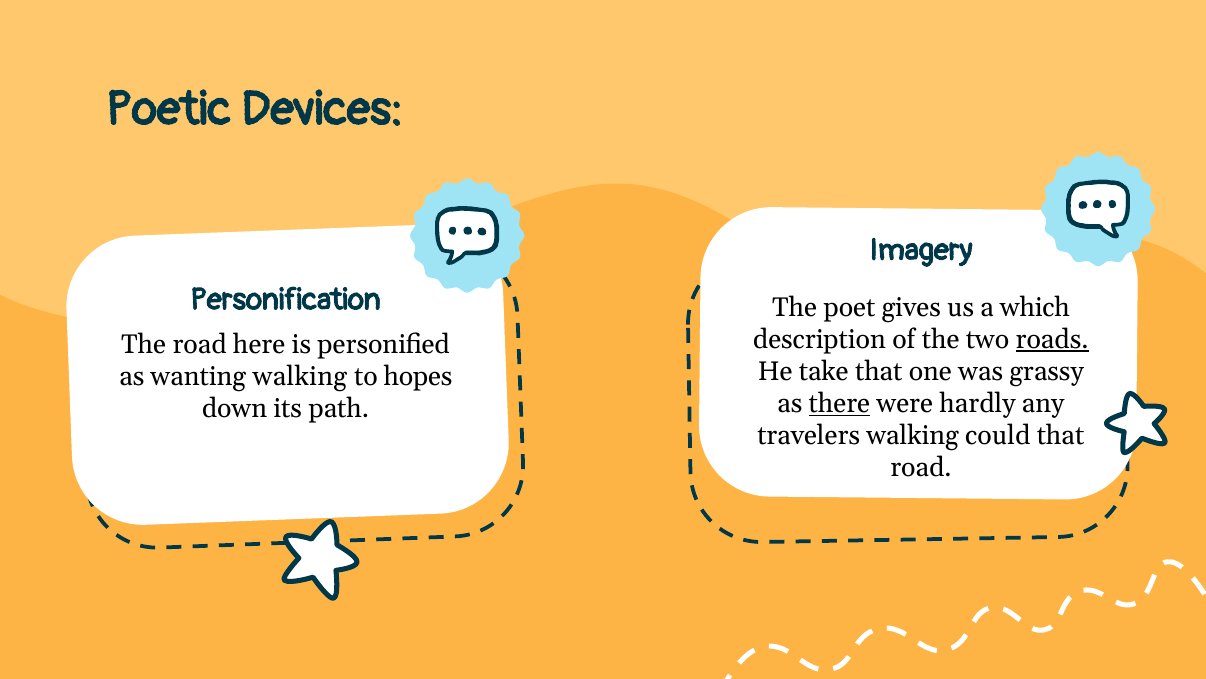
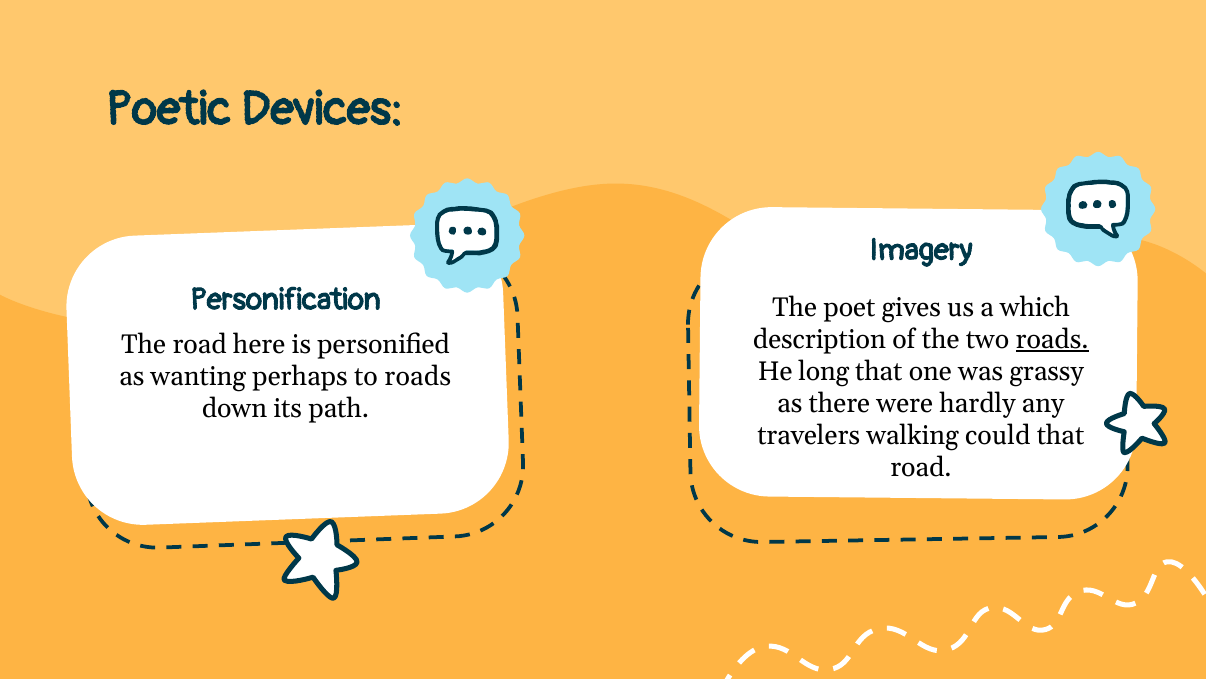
take: take -> long (824, 371)
wanting walking: walking -> perhaps (300, 377)
to hopes: hopes -> roads (418, 377)
there underline: present -> none (839, 403)
